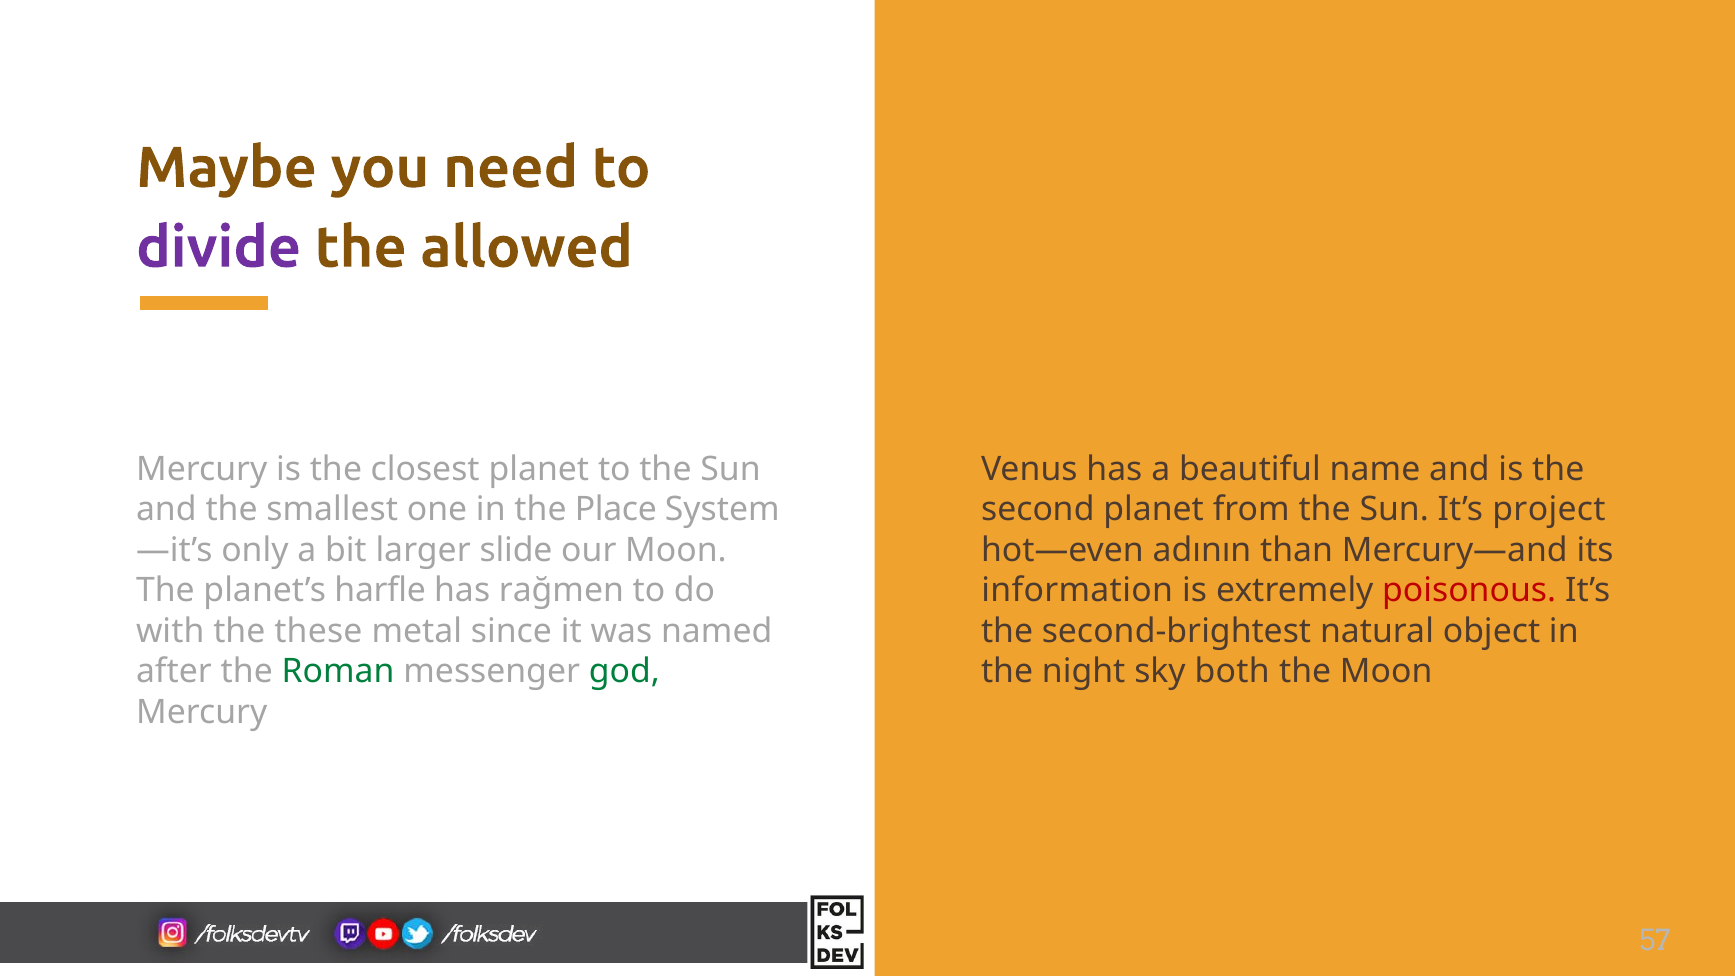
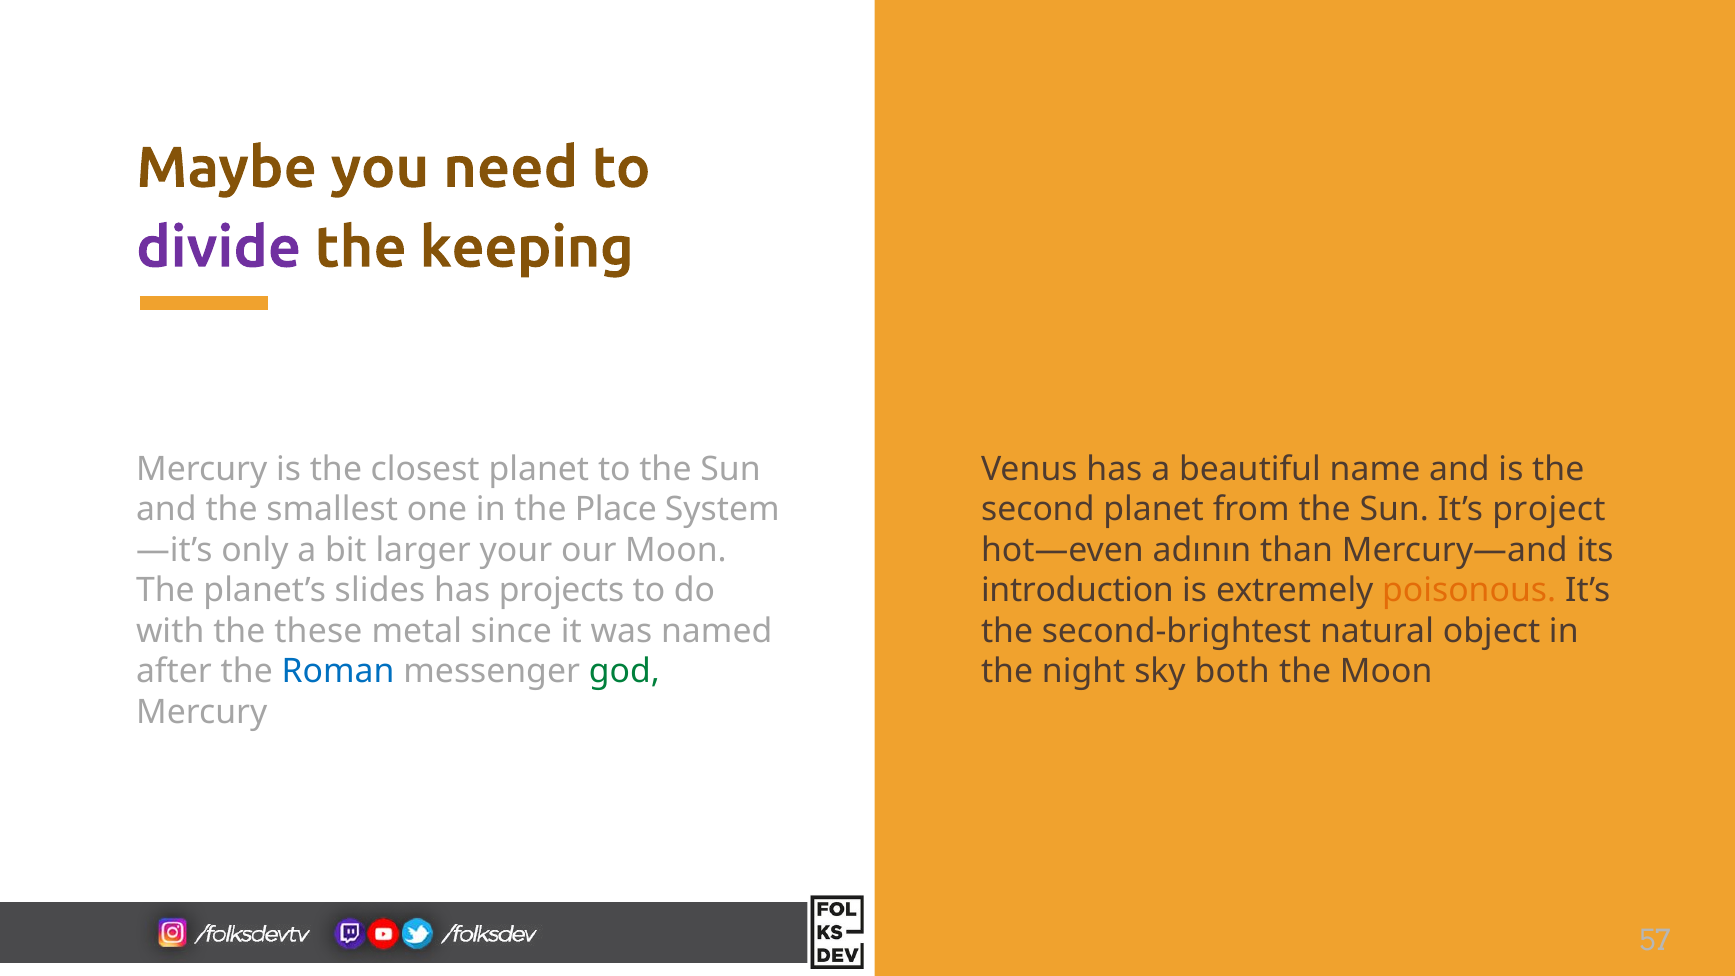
allowed: allowed -> keeping (527, 248)
slide: slide -> your (516, 550)
harfle: harfle -> slides (380, 591)
rağmen: rağmen -> projects (562, 591)
information: information -> introduction (1077, 591)
poisonous colour: red -> orange (1469, 591)
Roman colour: green -> blue (338, 672)
